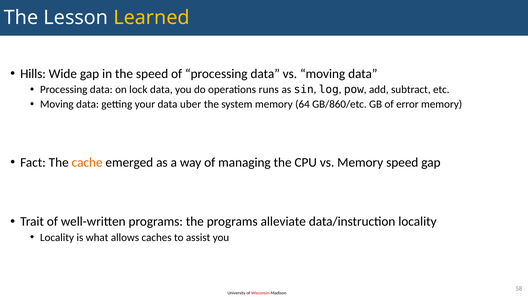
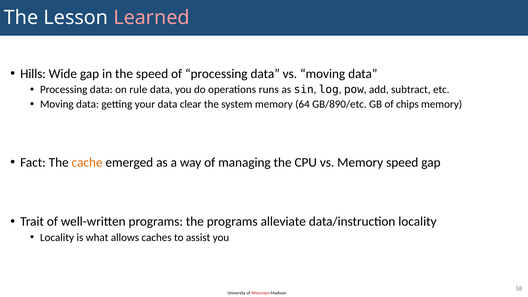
Learned colour: yellow -> pink (152, 18)
lock: lock -> rule (138, 90)
uber: uber -> clear (191, 104)
GB/860/etc: GB/860/etc -> GB/890/etc (339, 104)
error: error -> chips (407, 104)
